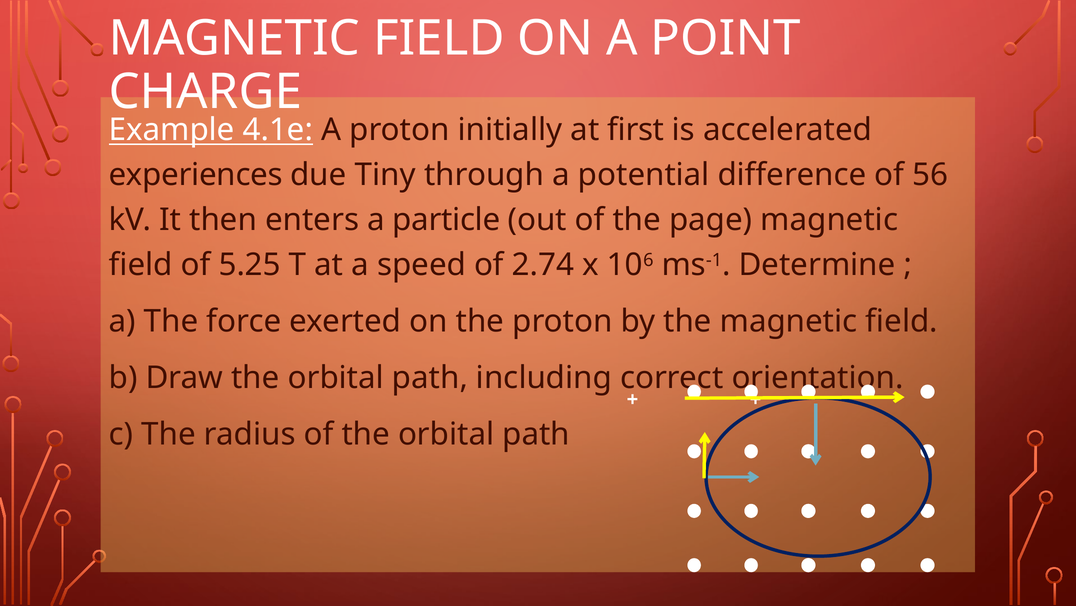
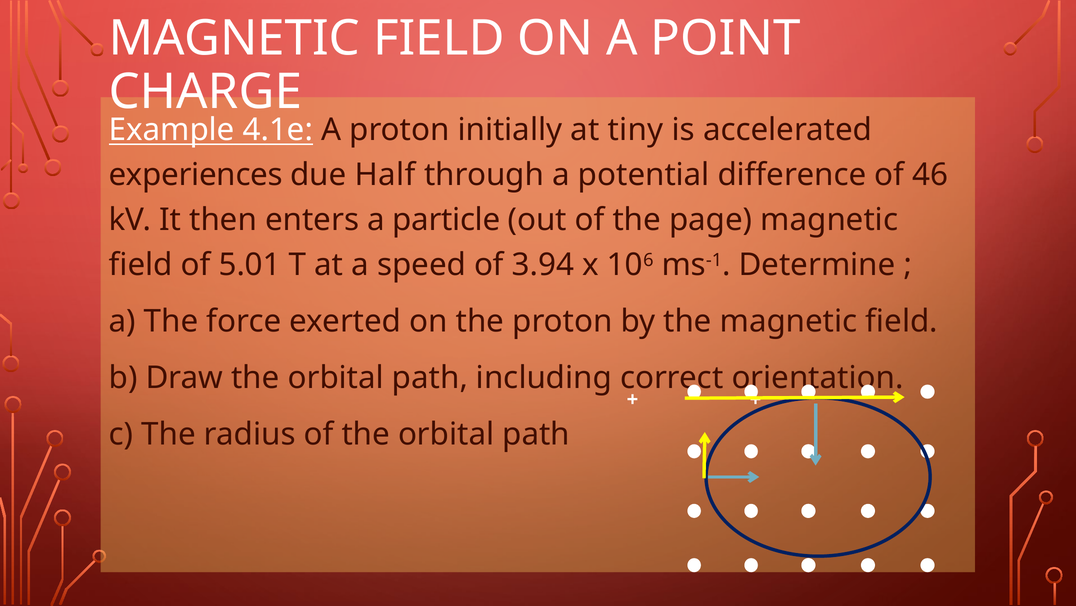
first: first -> tiny (635, 130)
Tiny: Tiny -> Half (385, 175)
56: 56 -> 46 (930, 175)
5.25: 5.25 -> 5.01 (250, 265)
2.74: 2.74 -> 3.94 (543, 265)
